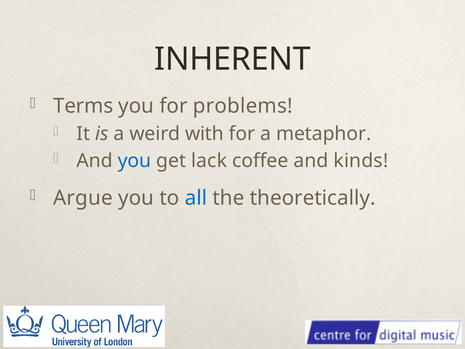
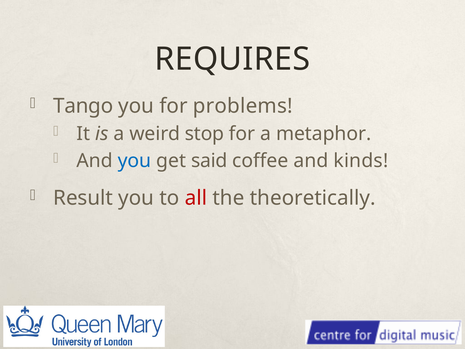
INHERENT: INHERENT -> REQUIRES (232, 59)
Terms: Terms -> Tango (83, 106)
with: with -> stop (204, 134)
lack: lack -> said (209, 161)
Argue: Argue -> Result (83, 198)
all colour: blue -> red (196, 198)
